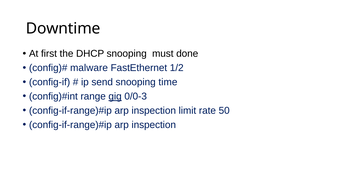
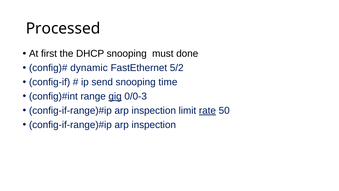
Downtime: Downtime -> Processed (63, 28)
malware: malware -> dynamic (89, 68)
1/2: 1/2 -> 5/2 (177, 68)
rate underline: none -> present (207, 110)
